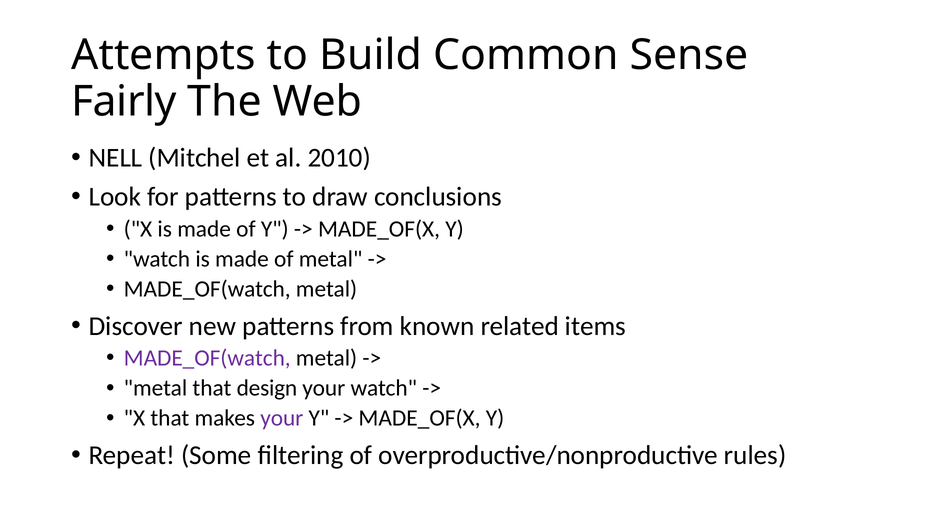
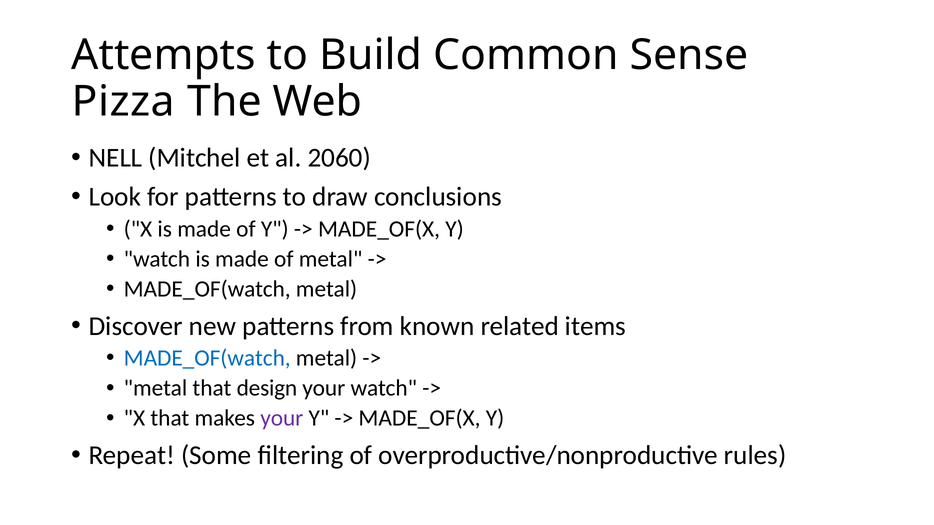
Fairly: Fairly -> Pizza (123, 102)
2010: 2010 -> 2060 (339, 158)
MADE_OF(watch colour: purple -> blue (207, 358)
